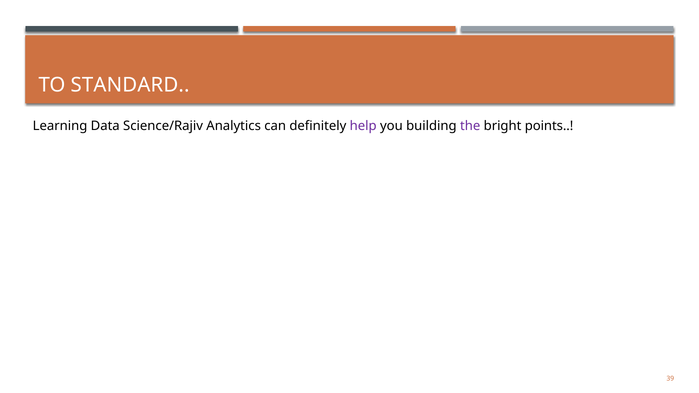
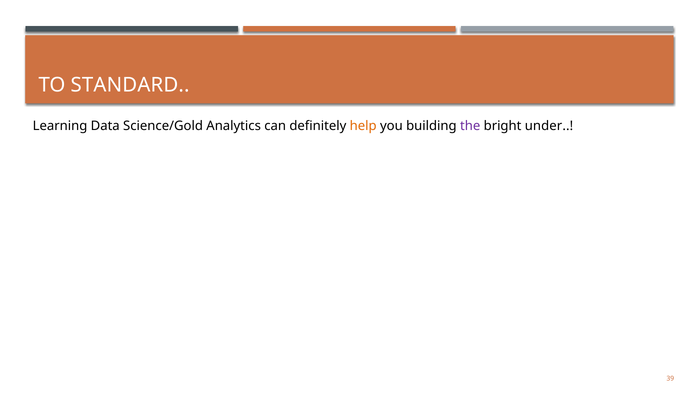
Science/Rajiv: Science/Rajiv -> Science/Gold (163, 126)
help colour: purple -> orange (363, 126)
points: points -> under (549, 126)
